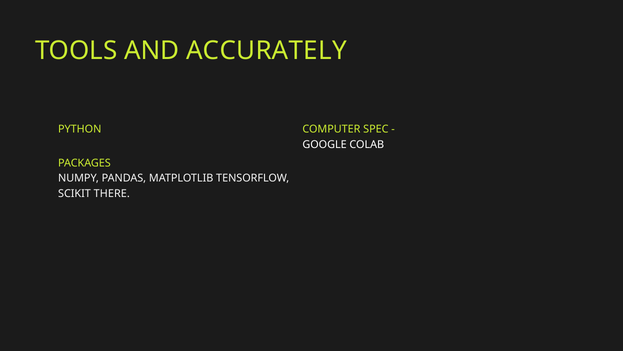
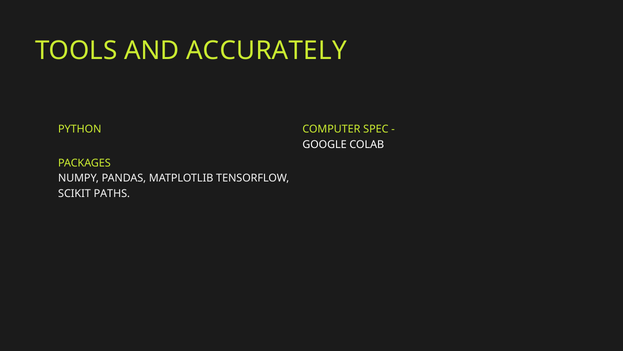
THERE: THERE -> PATHS (112, 193)
